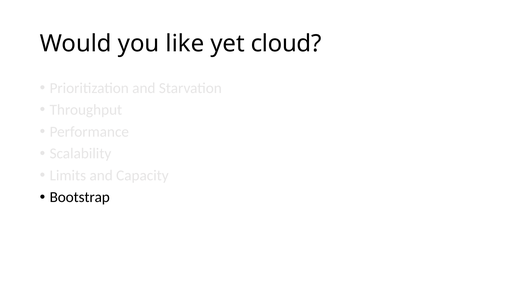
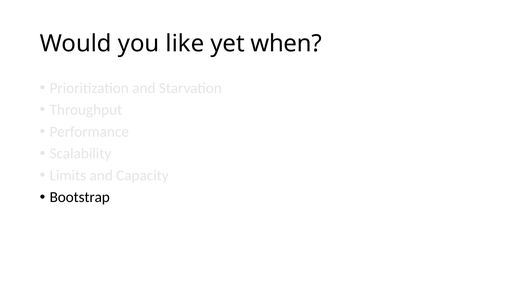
cloud: cloud -> when (286, 44)
